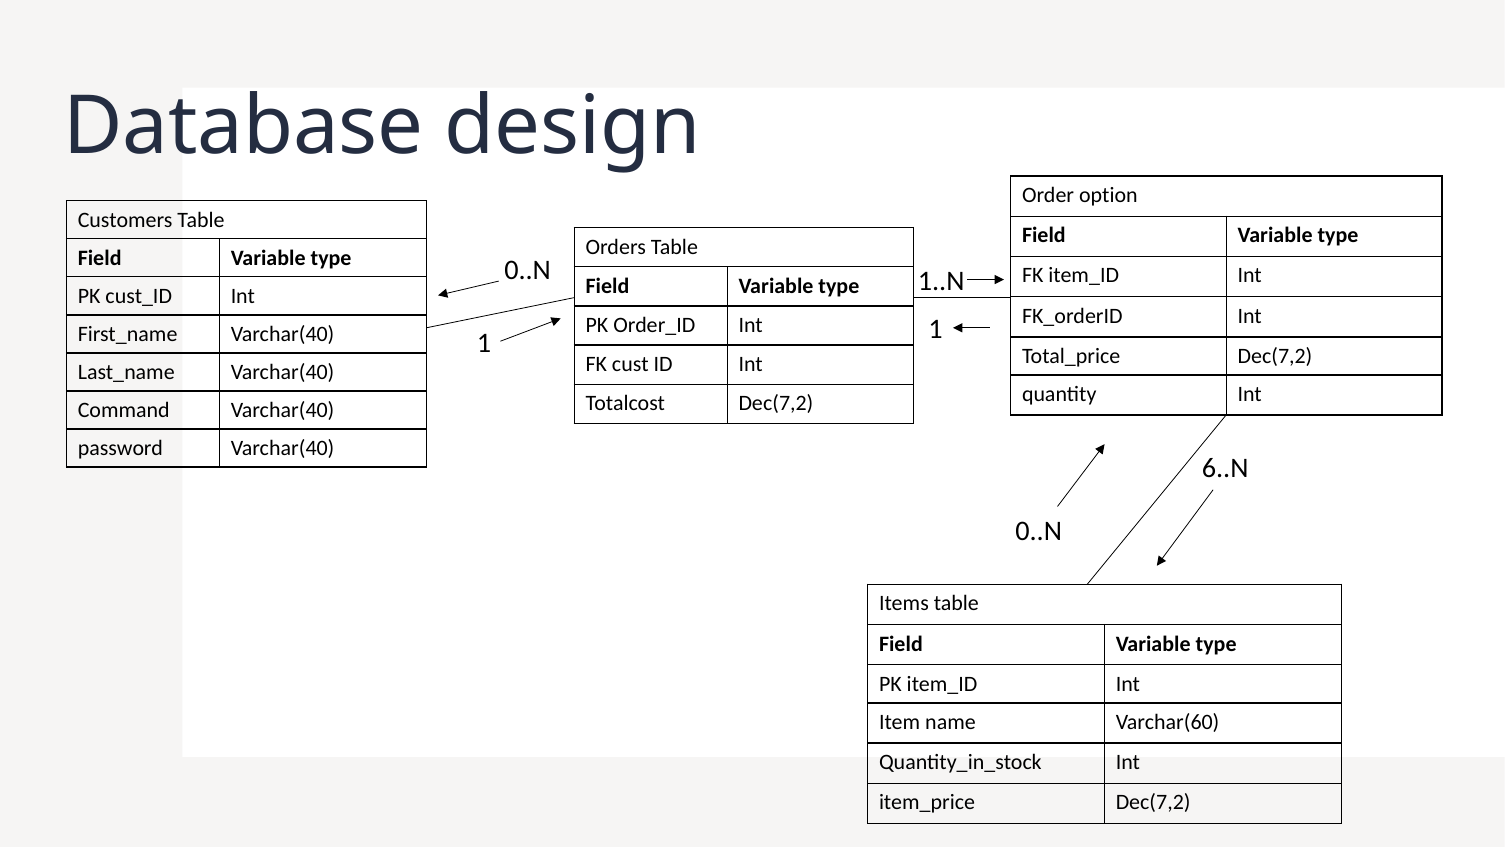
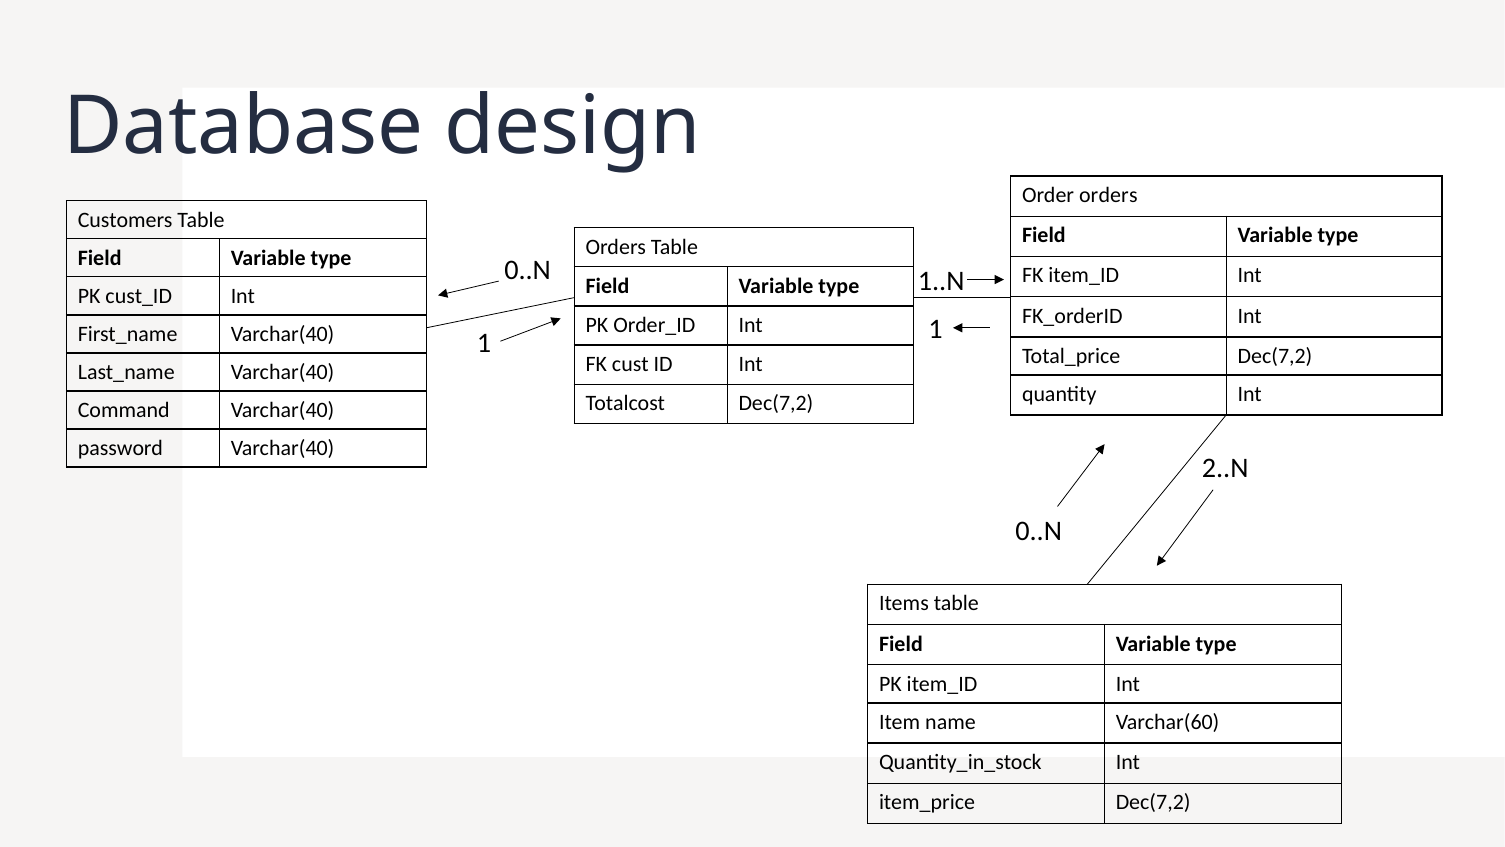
Order option: option -> orders (1108, 195)
6..N: 6..N -> 2..N (1225, 468)
